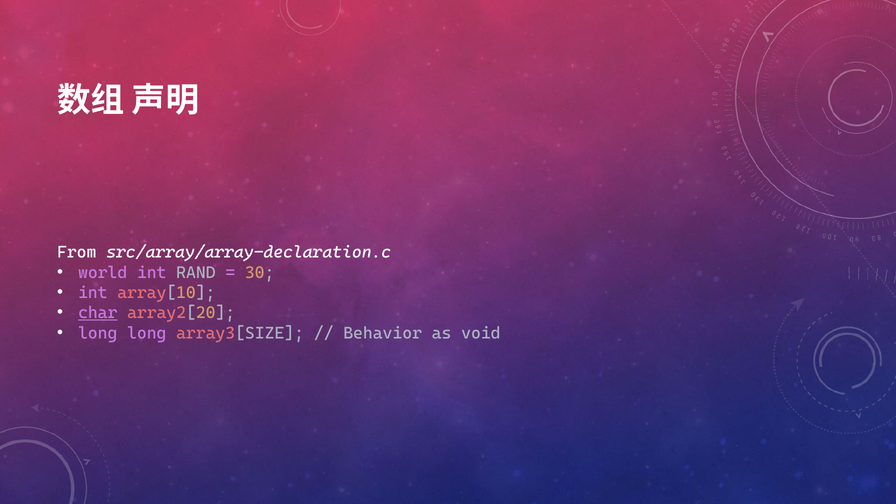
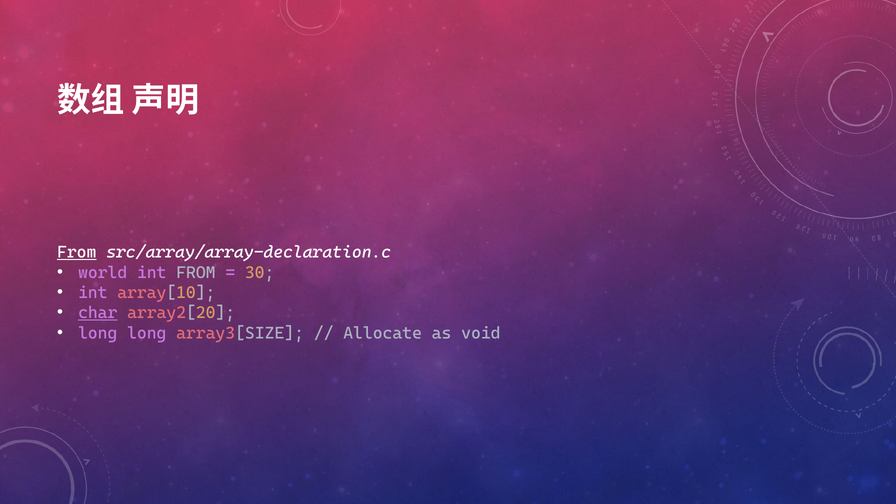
From underline: none -> present (77, 252)
int RAND: RAND -> FROM (196, 272)
Behavior: Behavior -> Allocate (383, 333)
